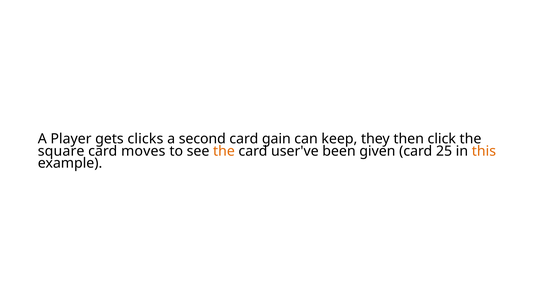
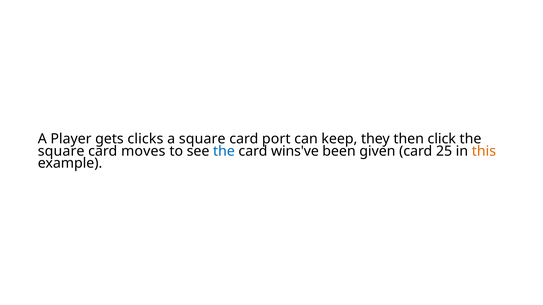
a second: second -> square (202, 139)
gain: gain -> port (276, 139)
the colour: orange -> blue (224, 151)
user've: user've -> wins've (295, 151)
